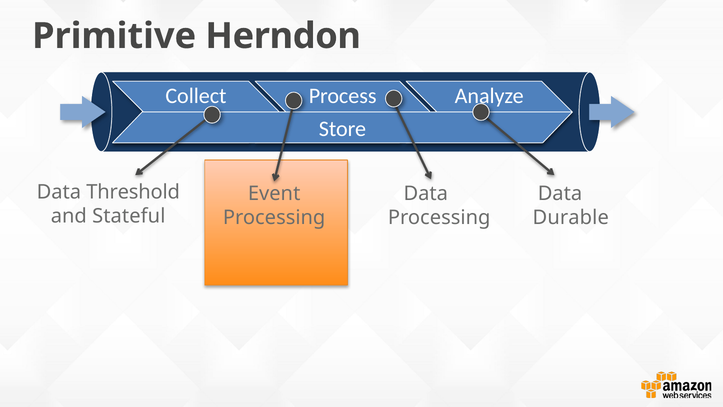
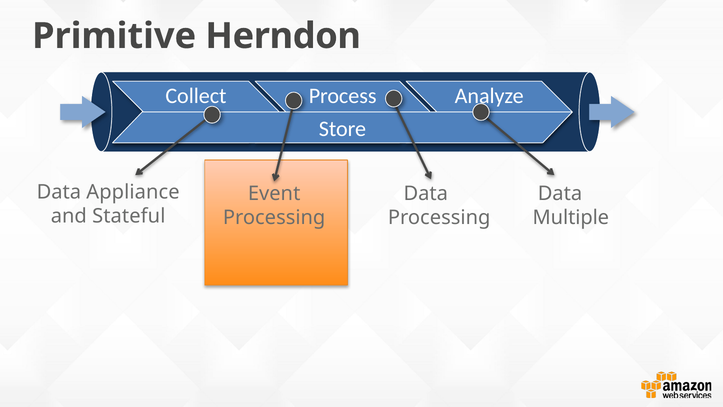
Threshold: Threshold -> Appliance (133, 192)
Durable: Durable -> Multiple (571, 218)
